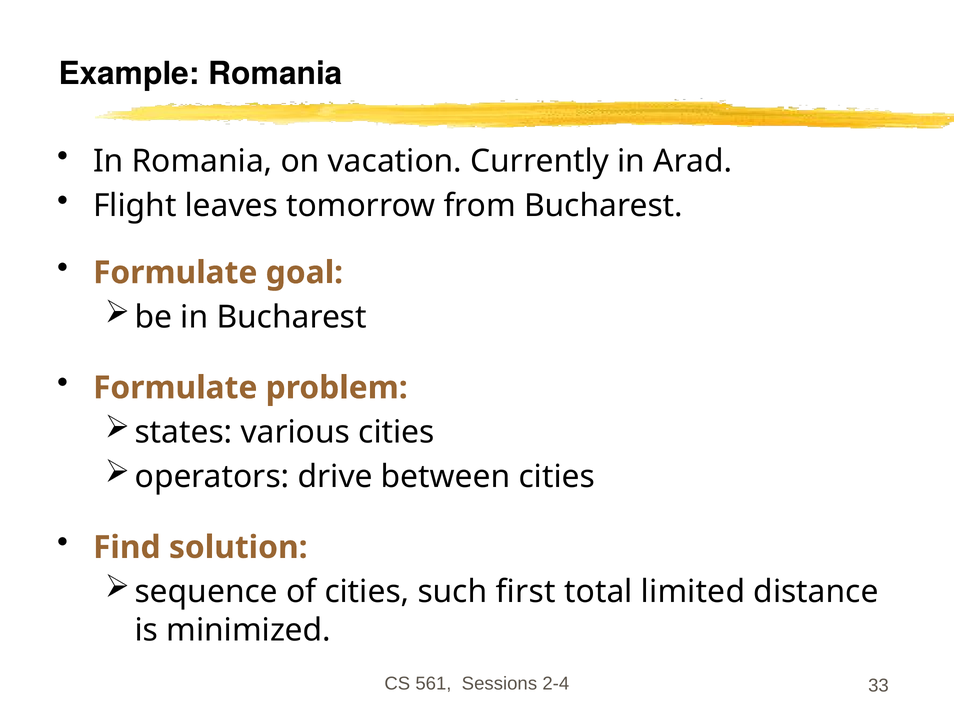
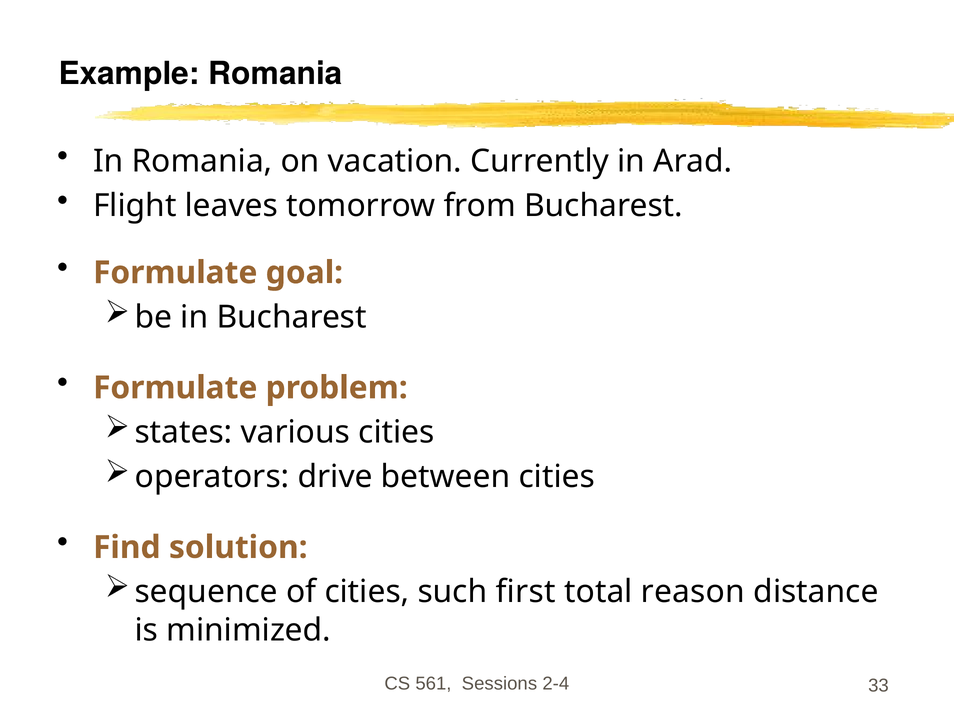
limited: limited -> reason (693, 592)
